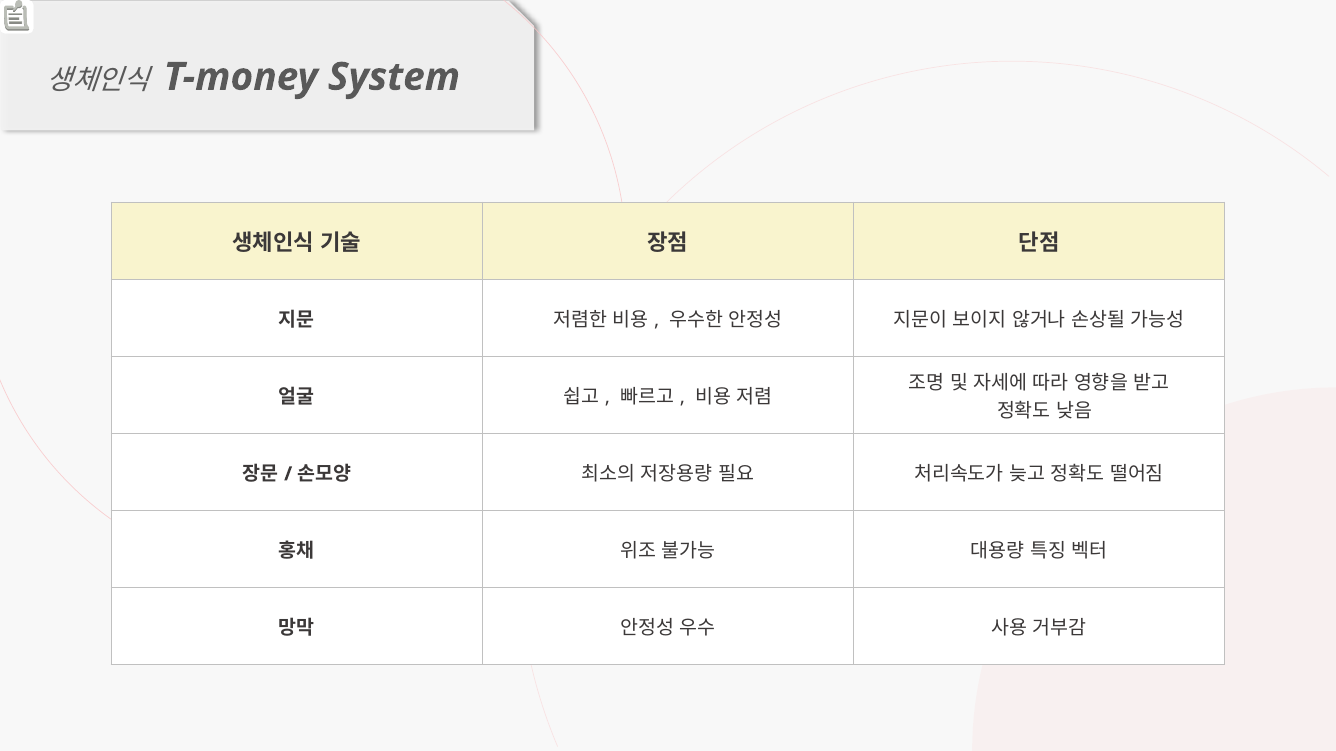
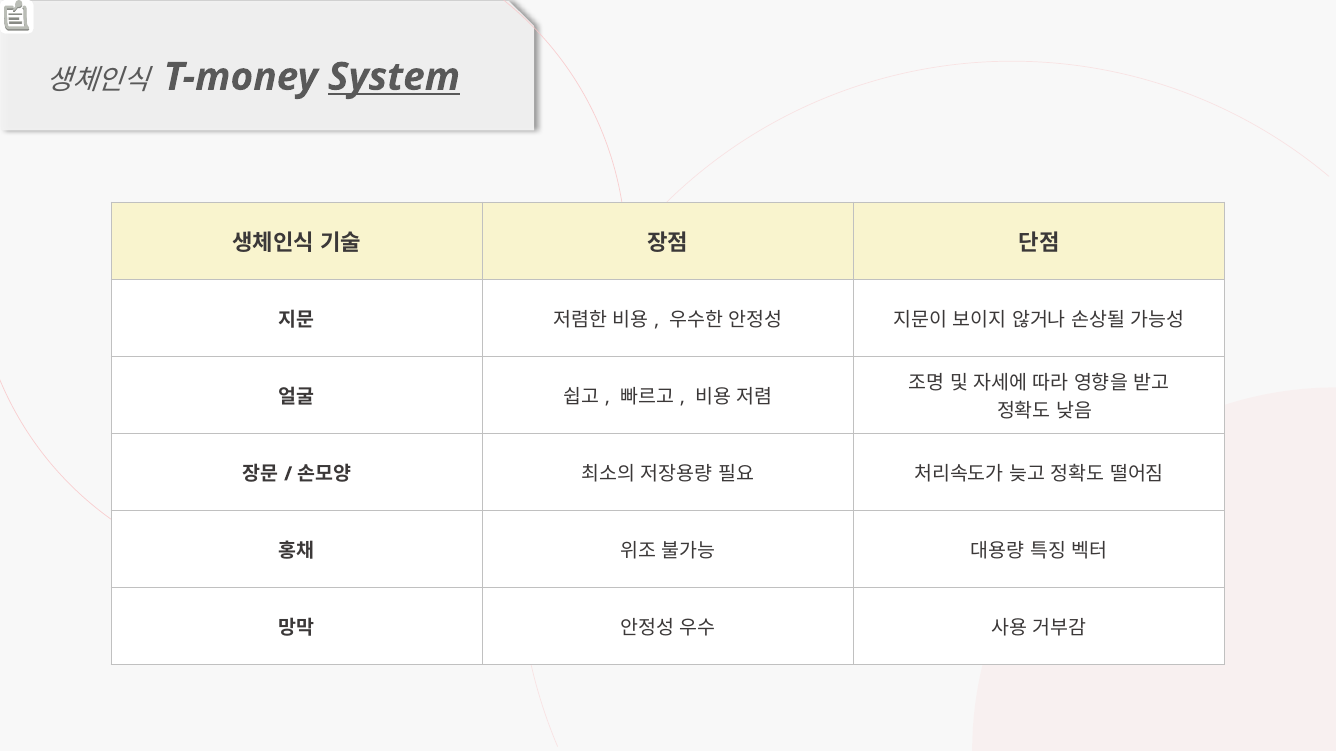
System underline: none -> present (394, 77)
